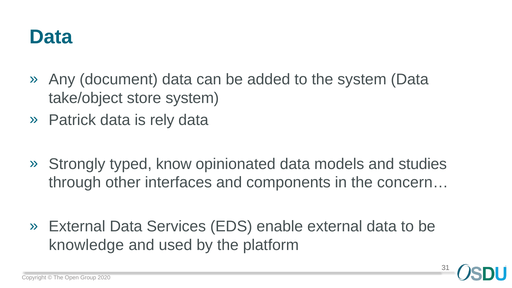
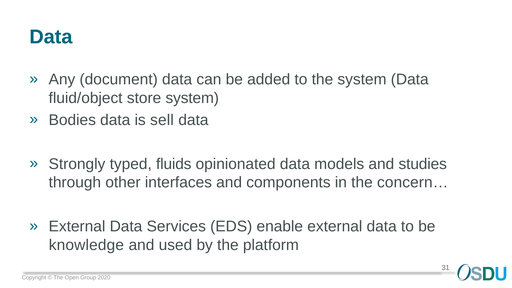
take/object: take/object -> fluid/object (86, 98)
Patrick: Patrick -> Bodies (72, 120)
rely: rely -> sell (162, 120)
know: know -> fluids (174, 164)
